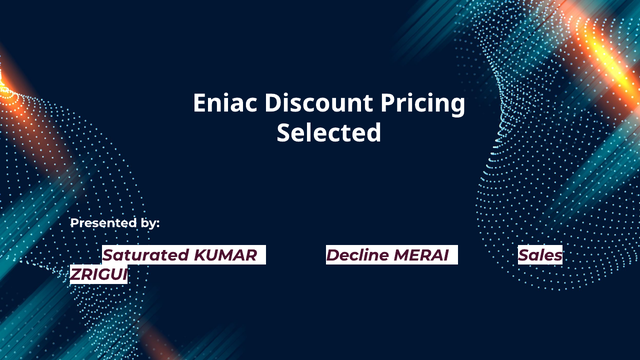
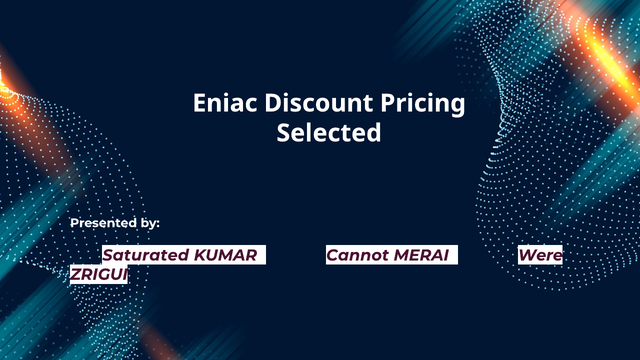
Decline: Decline -> Cannot (358, 255)
Sales: Sales -> Were (540, 255)
